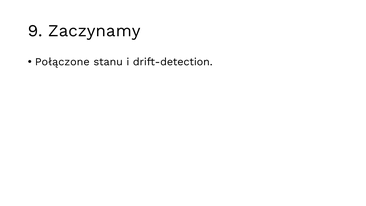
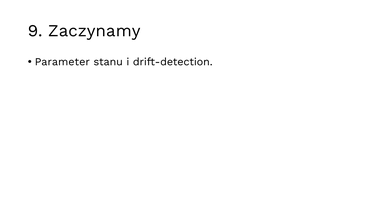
Połączone: Połączone -> Parameter (62, 62)
